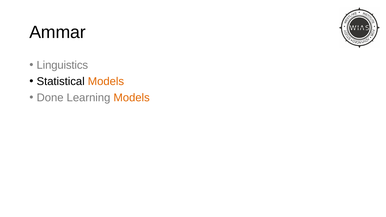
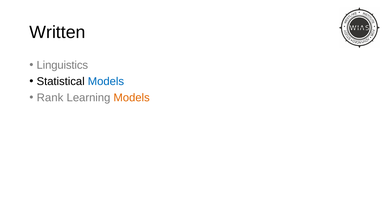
Ammar: Ammar -> Written (57, 32)
Models colour: orange -> blue (106, 81)
Done: Done -> Rank (50, 98)
